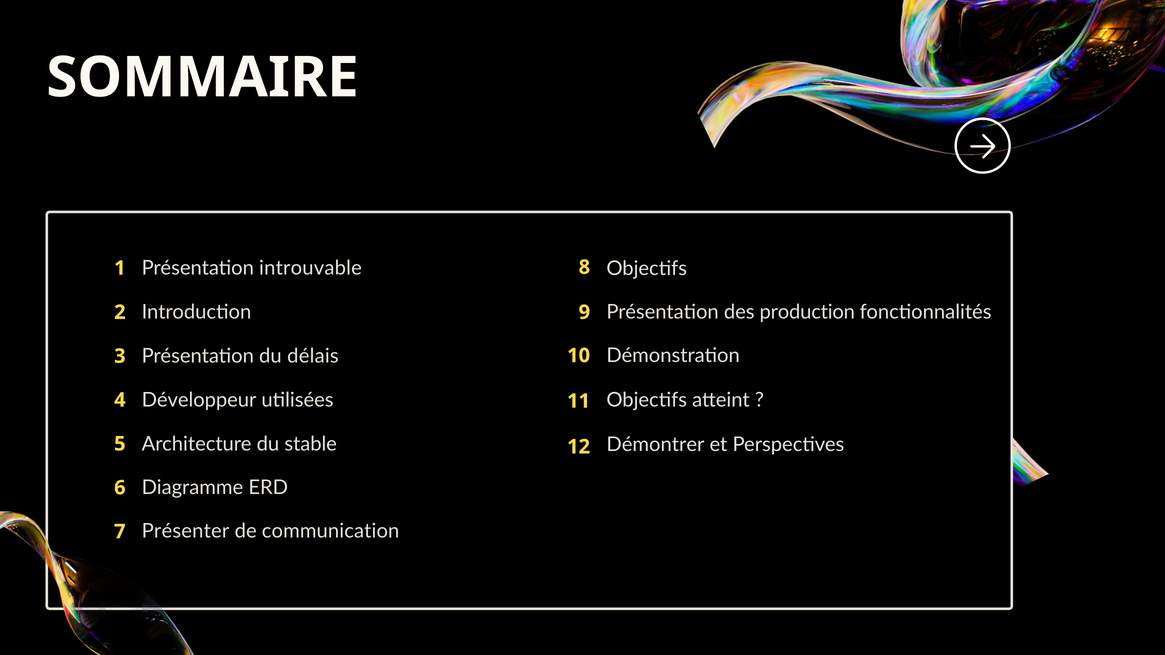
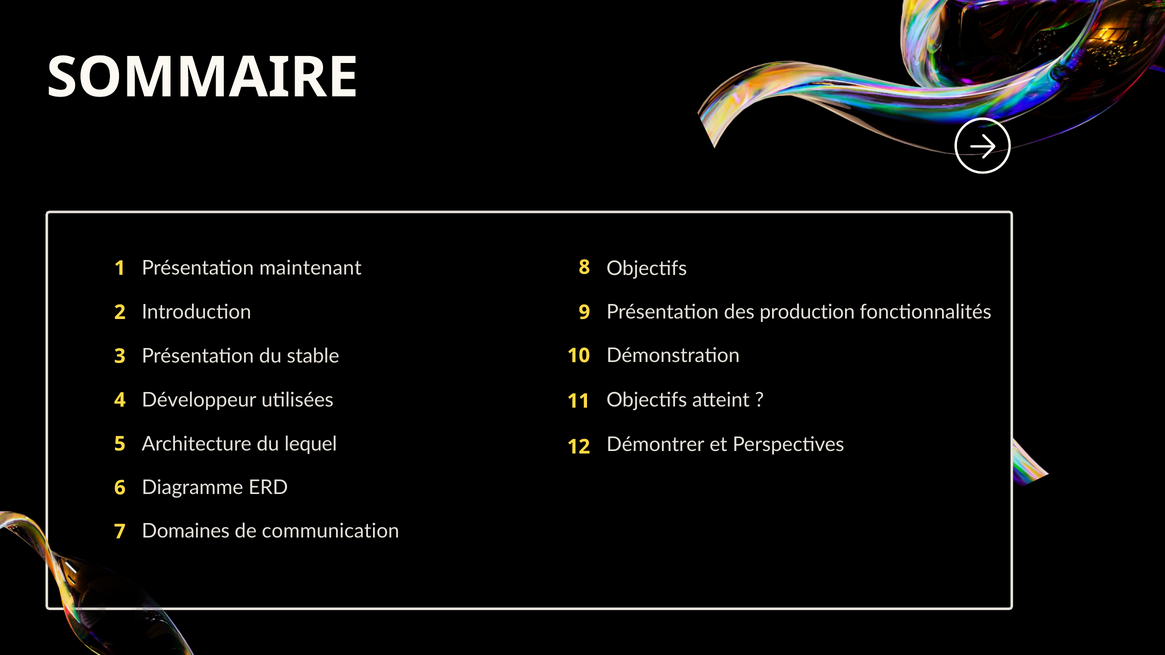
introuvable: introuvable -> maintenant (310, 268)
délais: délais -> stable (313, 356)
stable: stable -> lequel (311, 444)
Présenter: Présenter -> Domaines (186, 531)
